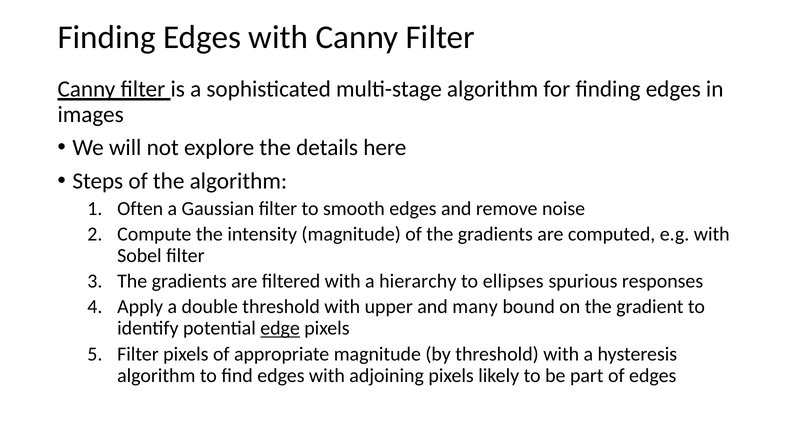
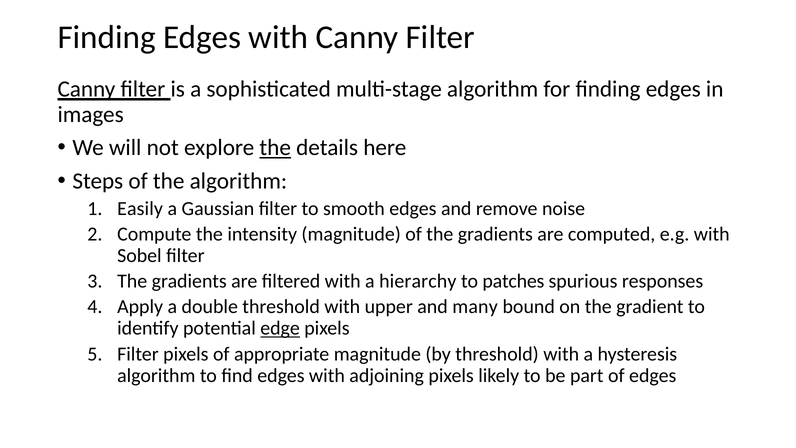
the underline: none -> present (275, 148)
Often: Often -> Easily (140, 208)
ellipses: ellipses -> patches (513, 281)
